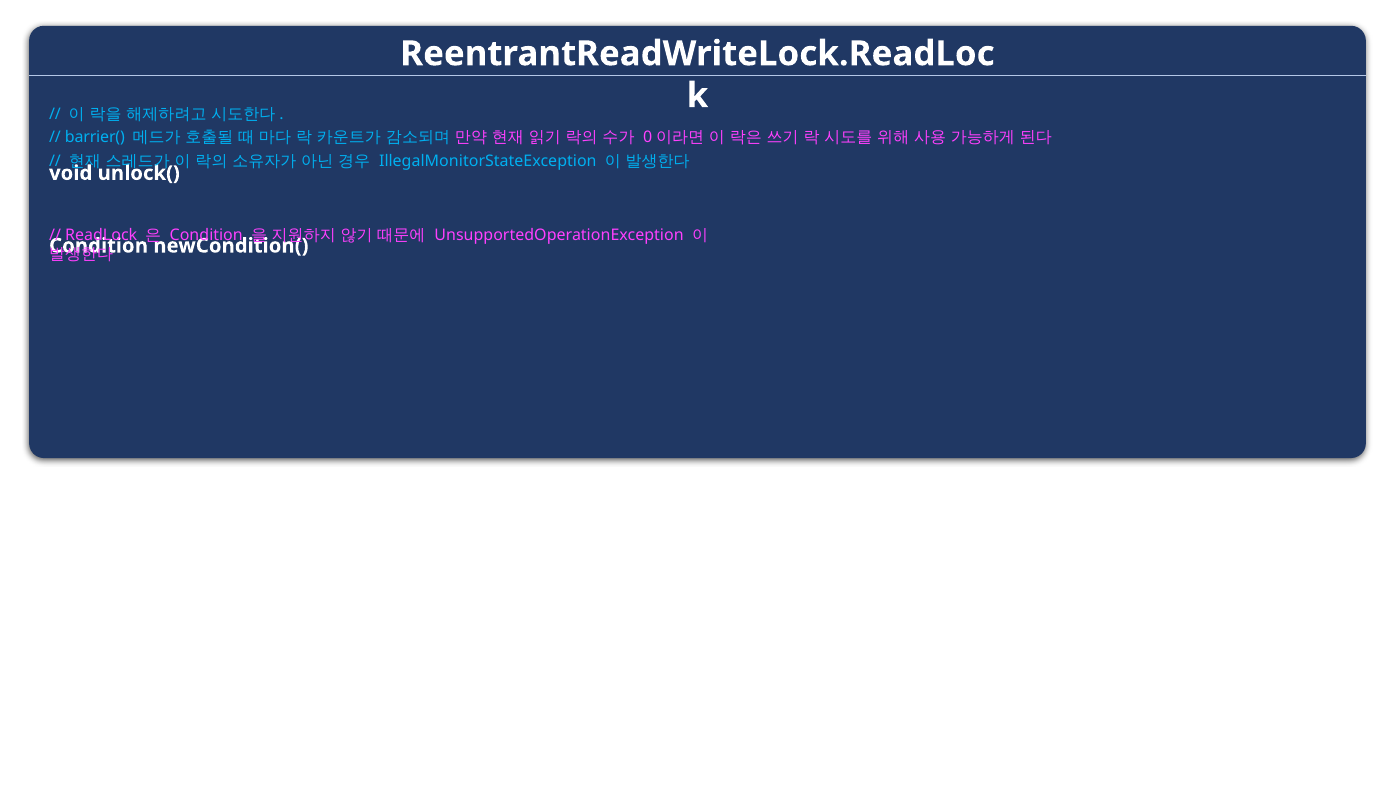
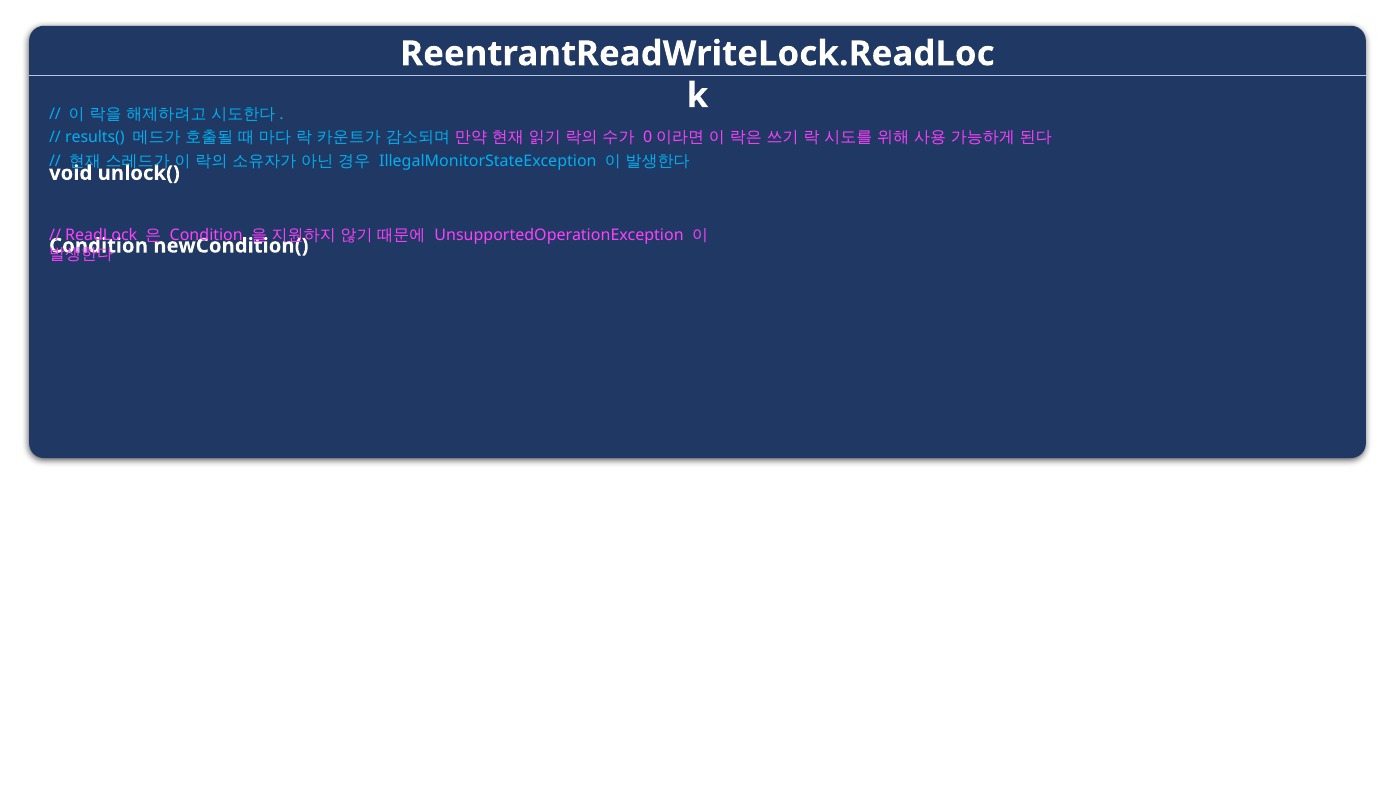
barrier(: barrier( -> results( (95, 137)
